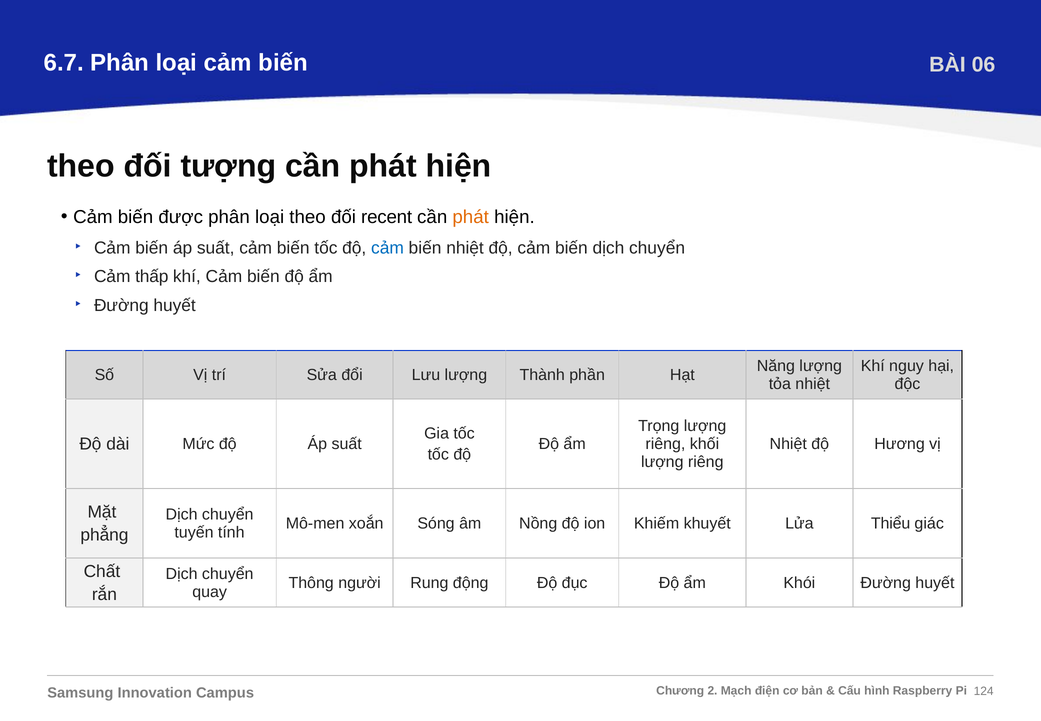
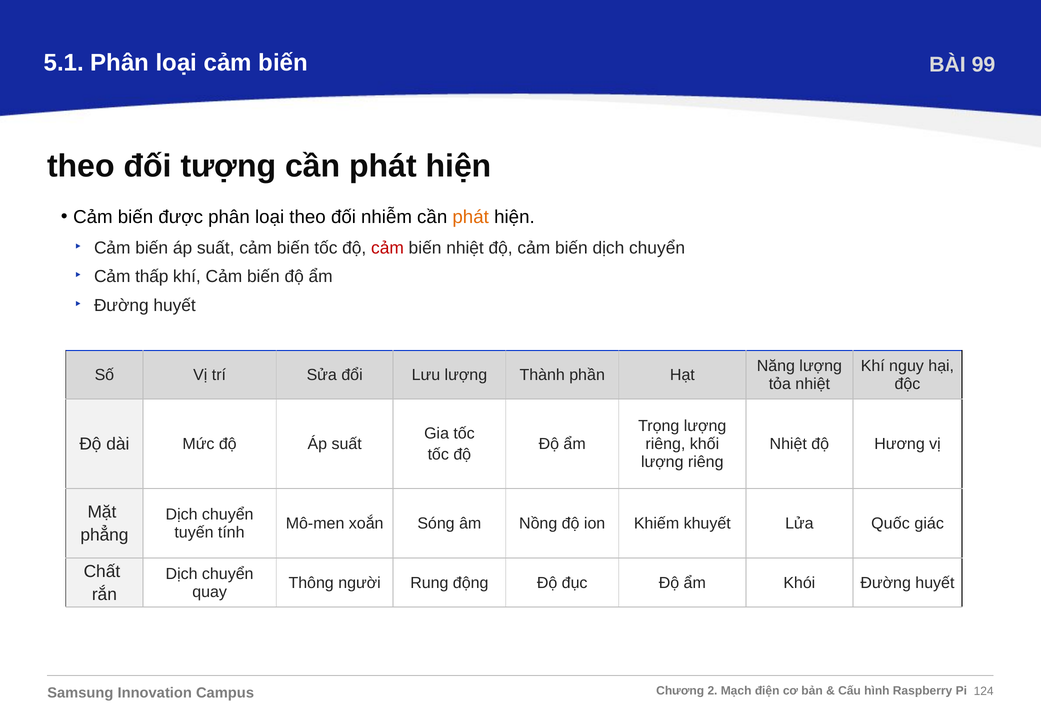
6.7: 6.7 -> 5.1 (64, 63)
06: 06 -> 99 (983, 65)
recent: recent -> nhiễm (387, 217)
cảm colour: blue -> red (388, 248)
Thiểu: Thiểu -> Quốc (890, 524)
